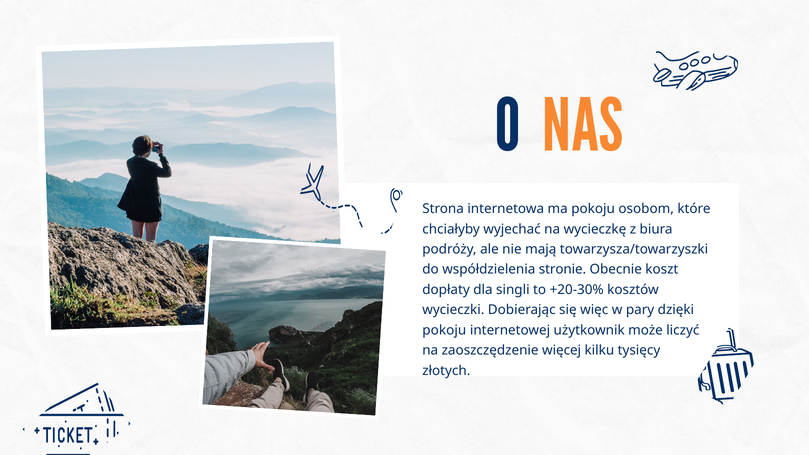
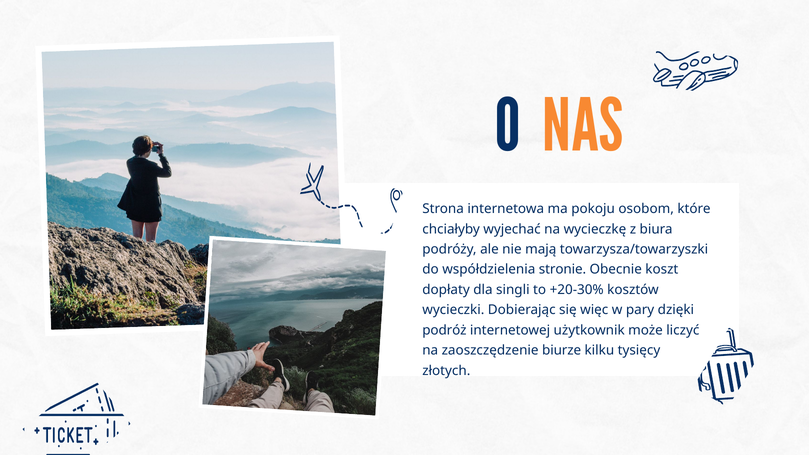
pokoju: pokoju -> podróż (444, 330)
więcej: więcej -> biurze (562, 350)
